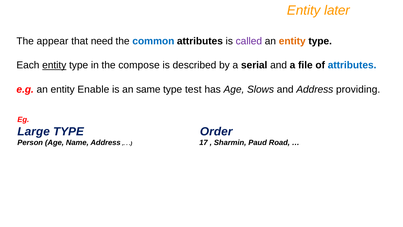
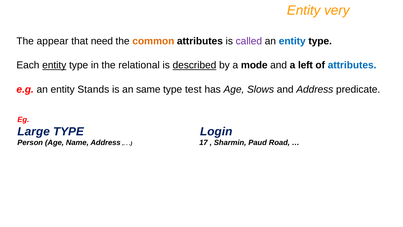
later: later -> very (337, 10)
common colour: blue -> orange (153, 41)
entity colour: orange -> blue (292, 41)
compose: compose -> relational (139, 65)
described underline: none -> present (194, 65)
serial: serial -> mode (254, 65)
file: file -> left (305, 65)
Enable: Enable -> Stands (93, 89)
providing: providing -> predicate (358, 89)
Order: Order -> Login (216, 131)
